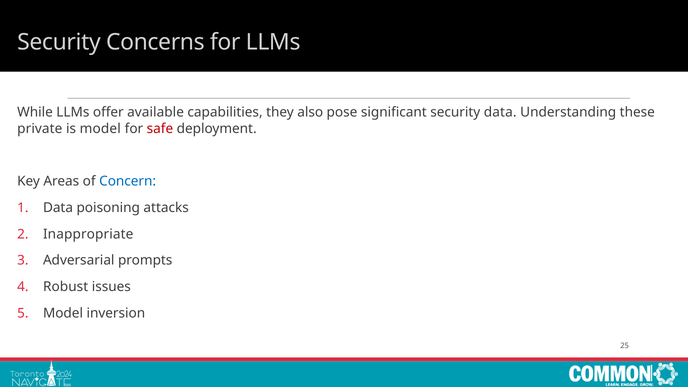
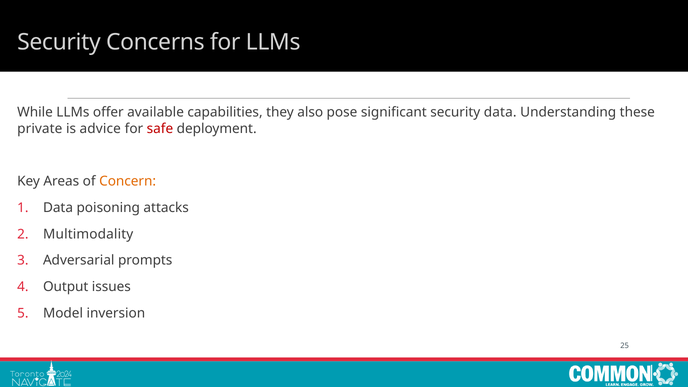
is model: model -> advice (100, 129)
Concern colour: blue -> orange (128, 181)
Inappropriate: Inappropriate -> Multimodality (88, 234)
Robust: Robust -> Output (66, 287)
